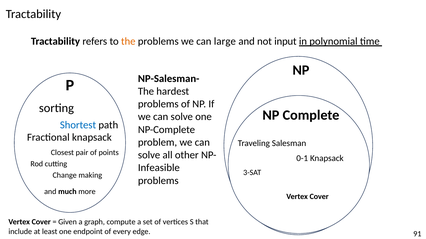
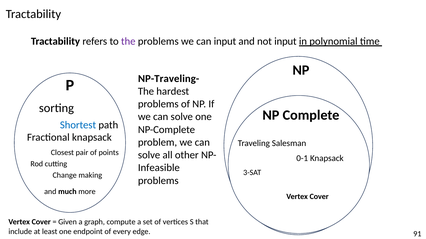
the colour: orange -> purple (128, 41)
can large: large -> input (225, 41)
NP-Salesman-: NP-Salesman- -> NP-Traveling- (169, 79)
